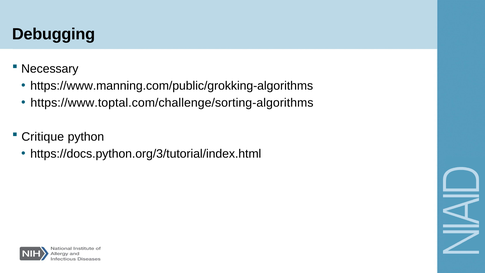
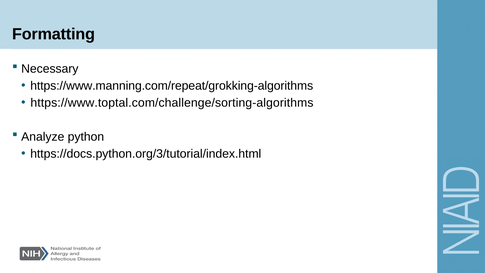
Debugging: Debugging -> Formatting (54, 34)
https://www.manning.com/public/grokking-algorithms: https://www.manning.com/public/grokking-algorithms -> https://www.manning.com/repeat/grokking-algorithms (172, 86)
Critique: Critique -> Analyze (43, 137)
